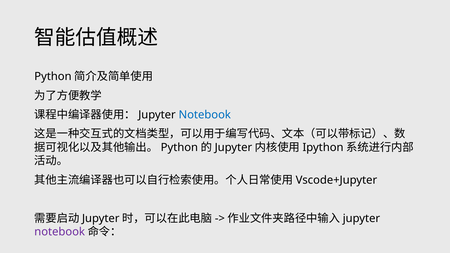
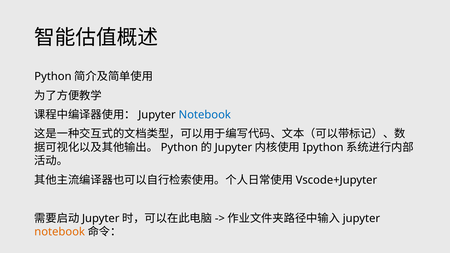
notebook colour: purple -> orange (60, 232)
